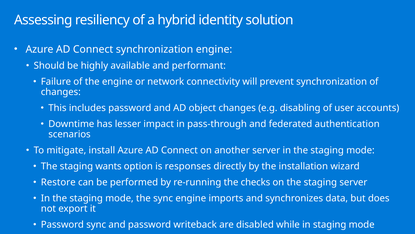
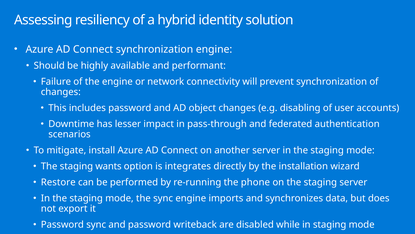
responses: responses -> integrates (188, 166)
checks: checks -> phone (255, 182)
